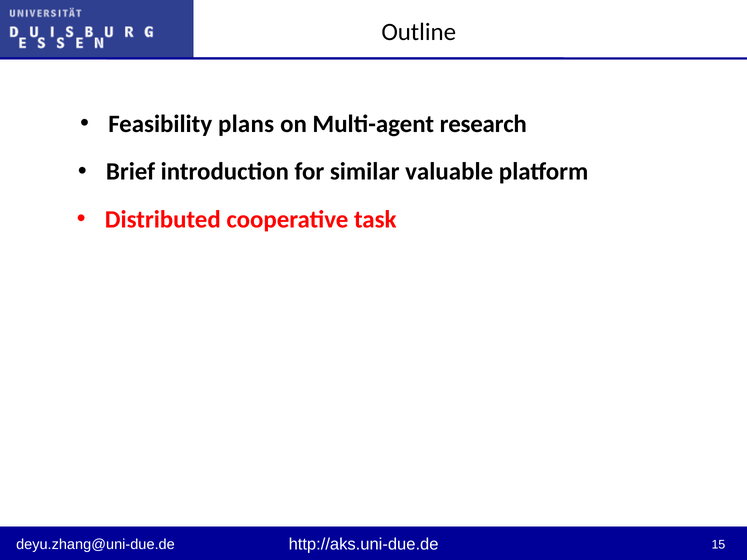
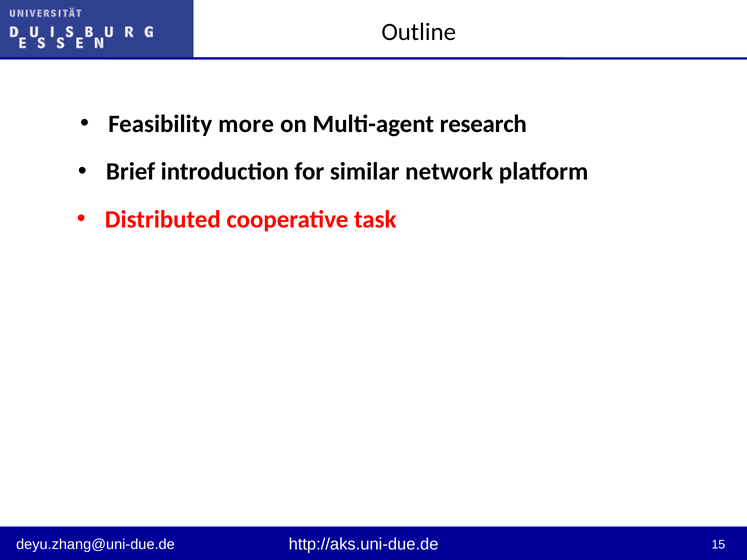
plans: plans -> more (246, 124)
valuable: valuable -> network (449, 172)
